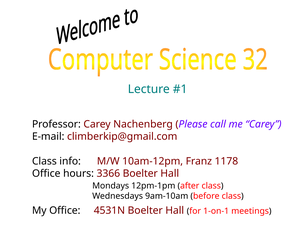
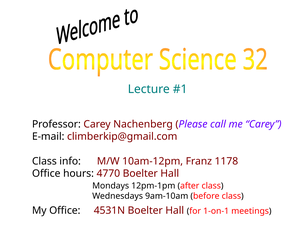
3366: 3366 -> 4770 (108, 173)
